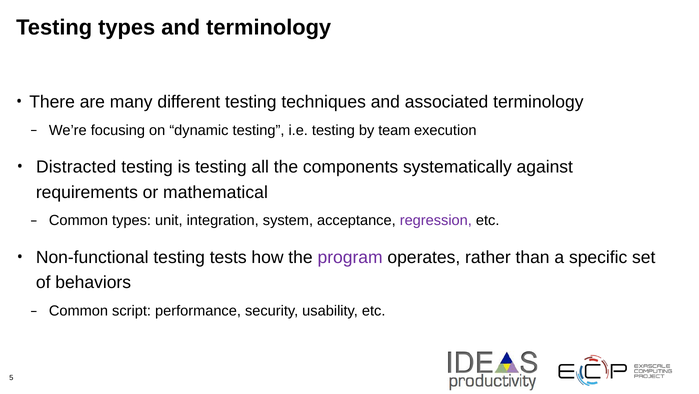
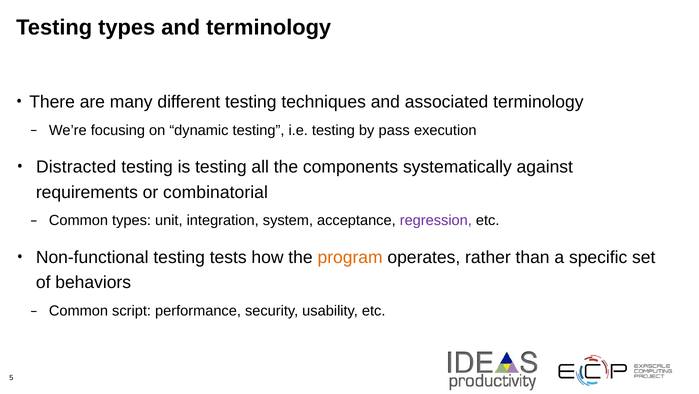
team: team -> pass (394, 130)
mathematical: mathematical -> combinatorial (216, 192)
program colour: purple -> orange (350, 257)
